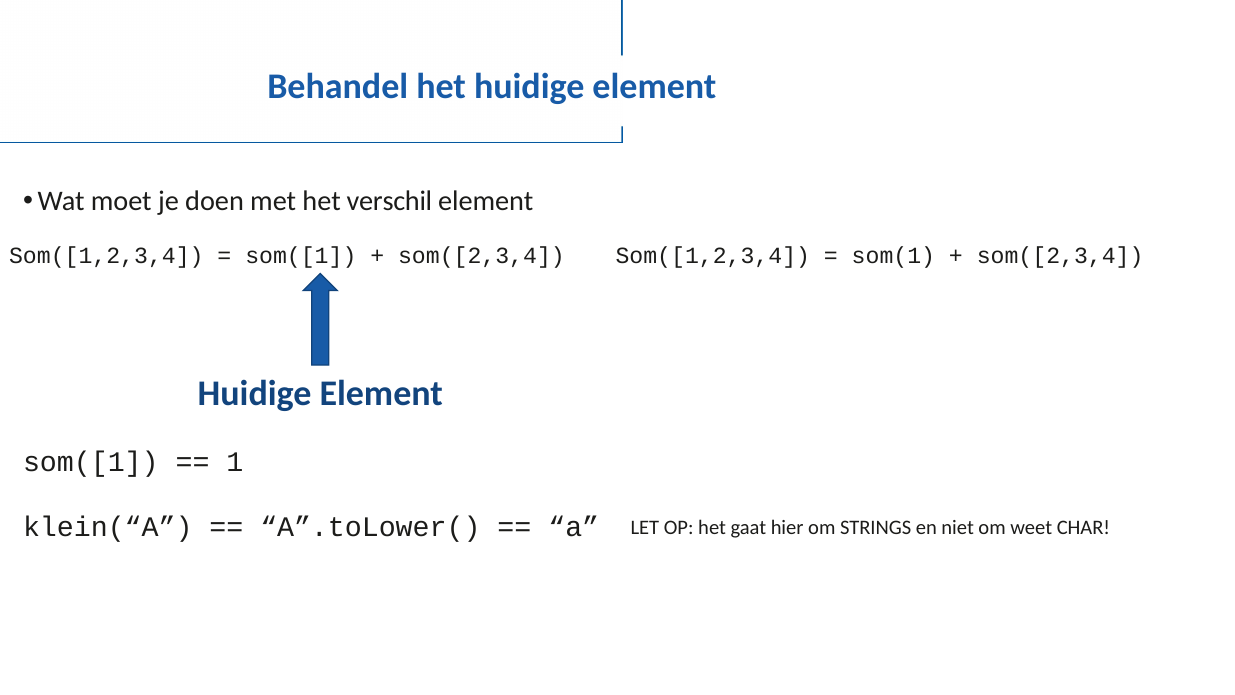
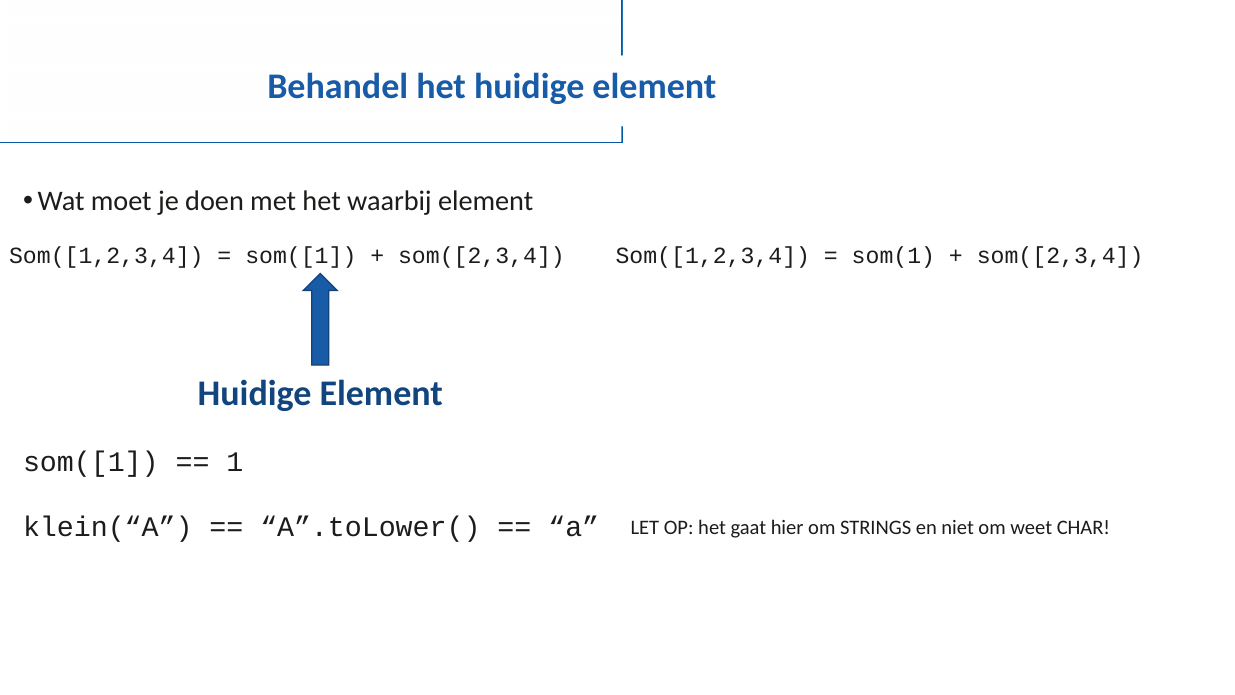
verschil: verschil -> waarbij (389, 201)
